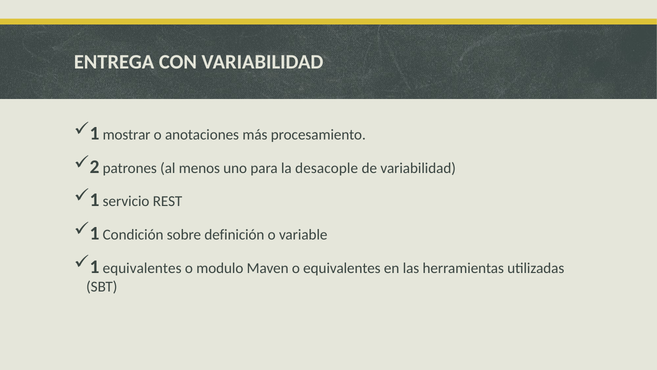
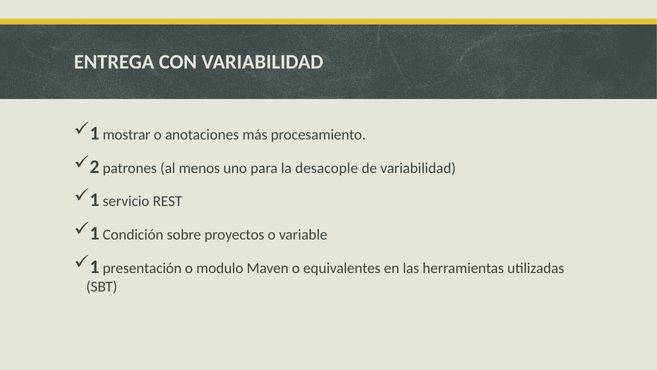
definición: definición -> proyectos (234, 235)
1 equivalentes: equivalentes -> presentación (142, 268)
